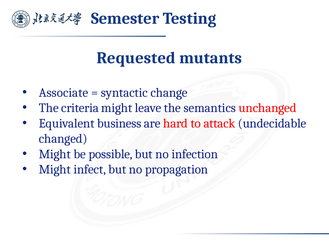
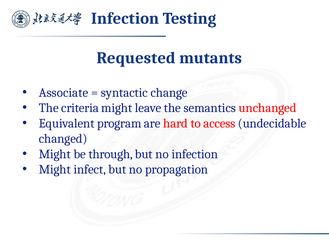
Semester: Semester -> Infection (125, 18)
business: business -> program (119, 123)
attack: attack -> access (219, 123)
possible: possible -> through (111, 154)
